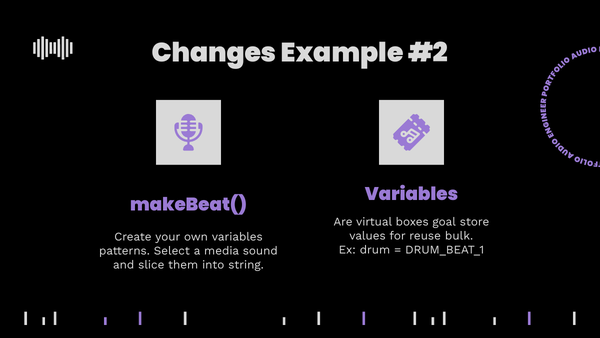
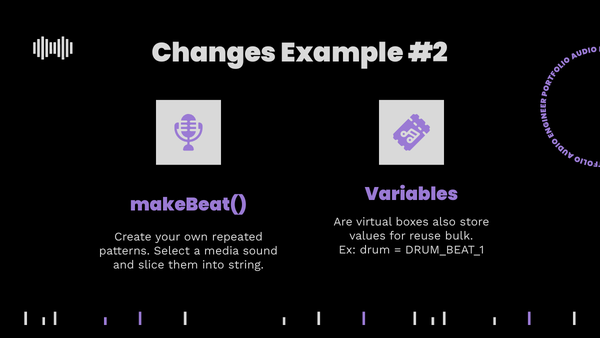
goal: goal -> also (444, 222)
own variables: variables -> repeated (237, 237)
